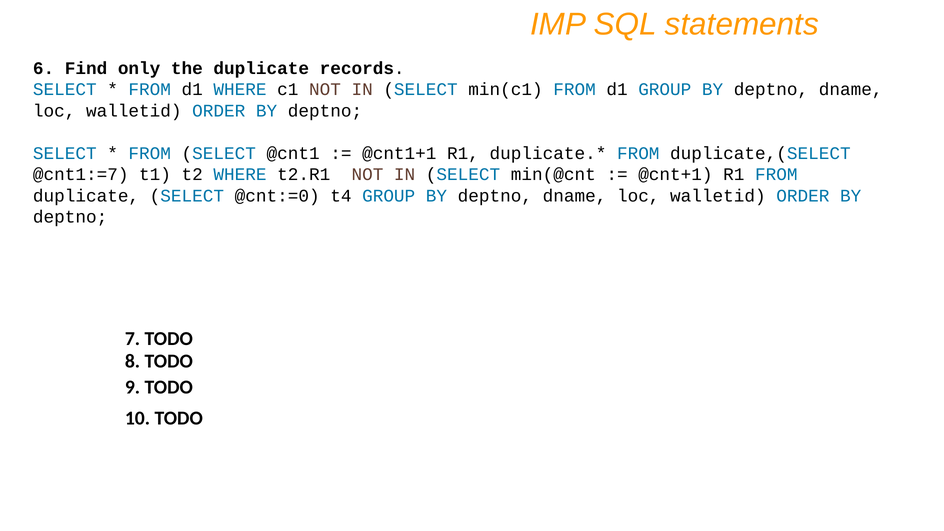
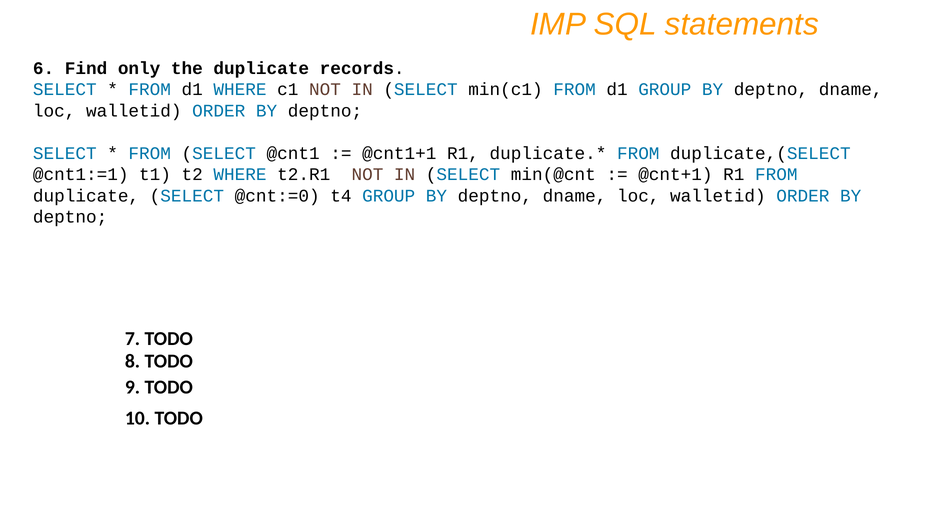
@cnt1:=7: @cnt1:=7 -> @cnt1:=1 (81, 175)
